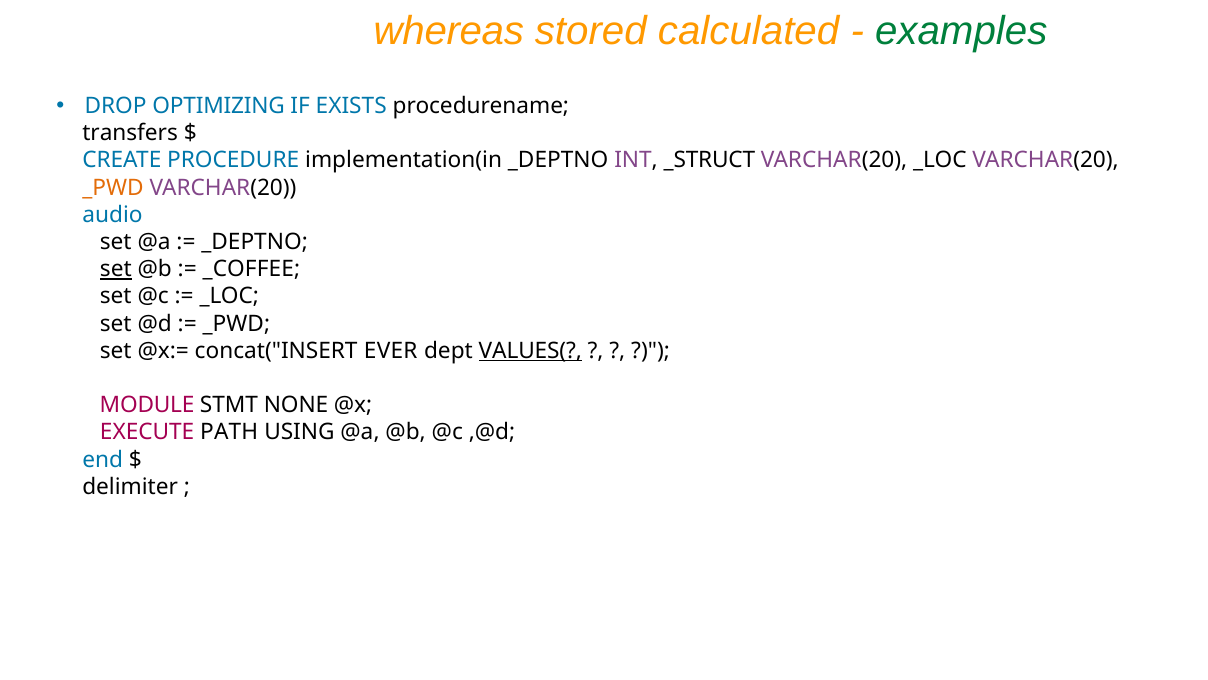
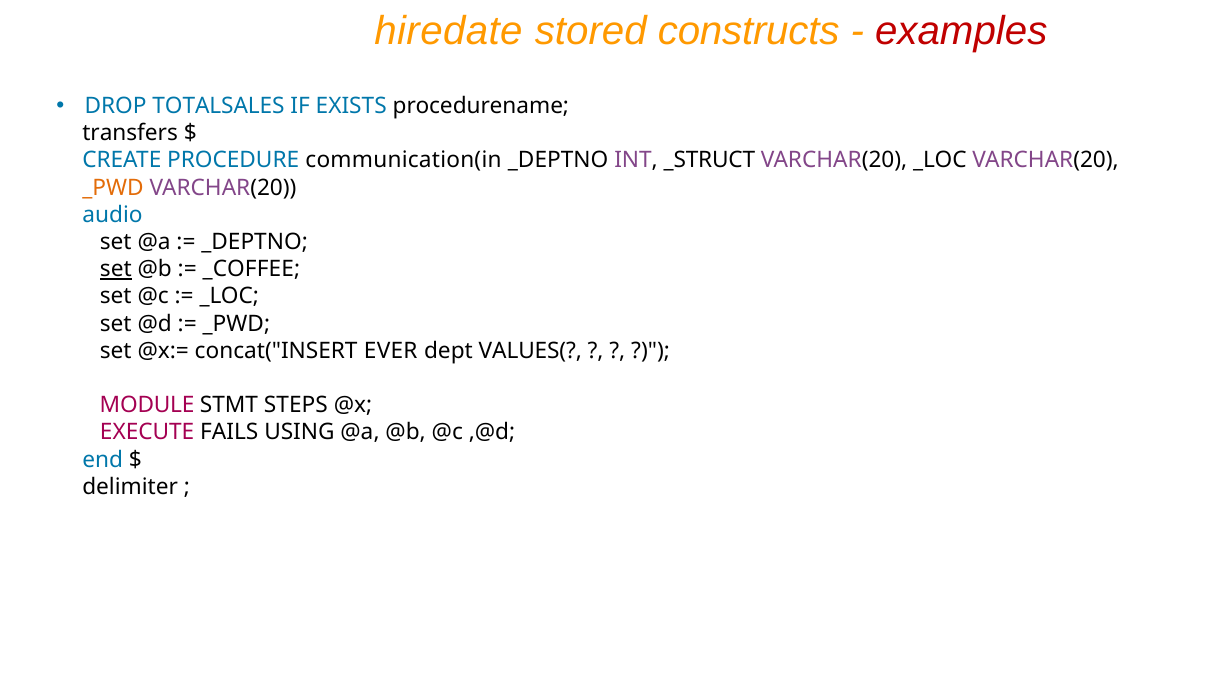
whereas: whereas -> hiredate (448, 31)
calculated: calculated -> constructs (749, 31)
examples colour: green -> red (961, 31)
OPTIMIZING: OPTIMIZING -> TOTALSALES (219, 106)
implementation(in: implementation(in -> communication(in (404, 160)
VALUES( underline: present -> none (530, 350)
NONE: NONE -> STEPS (296, 405)
PATH: PATH -> FAILS (229, 432)
